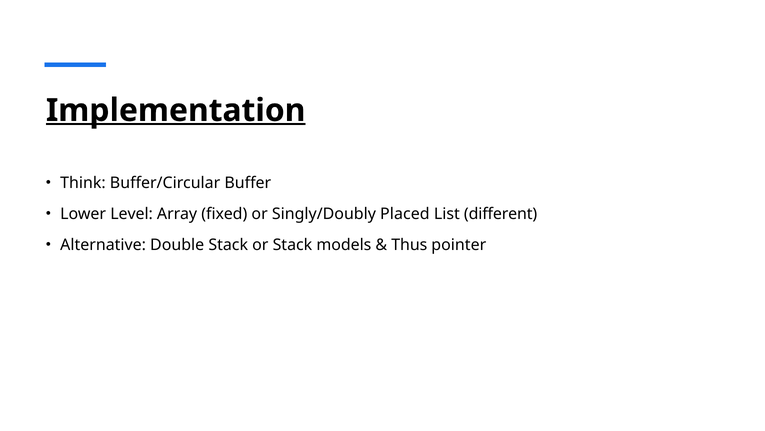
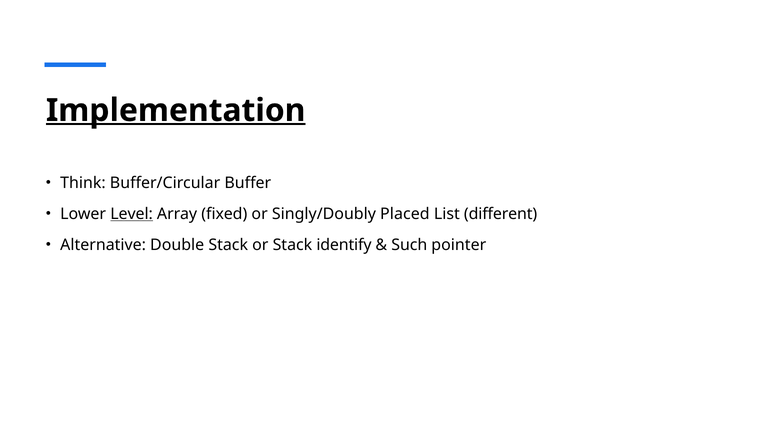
Level underline: none -> present (132, 214)
models: models -> identify (344, 244)
Thus: Thus -> Such (409, 244)
